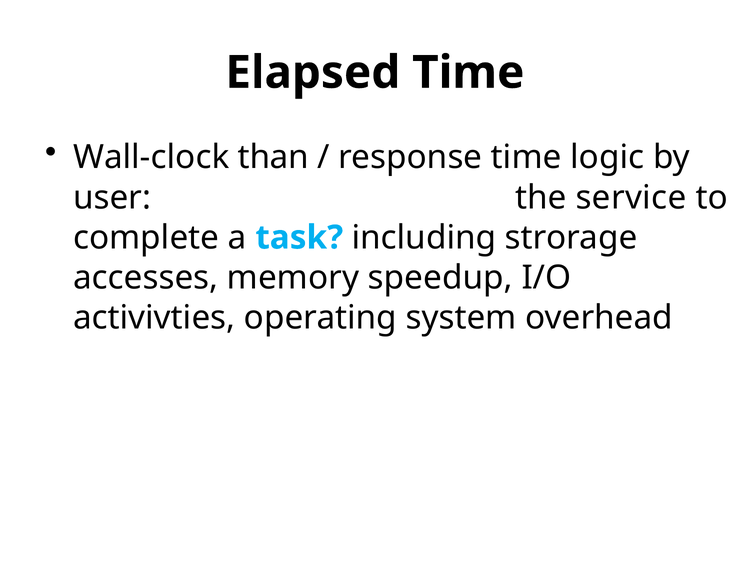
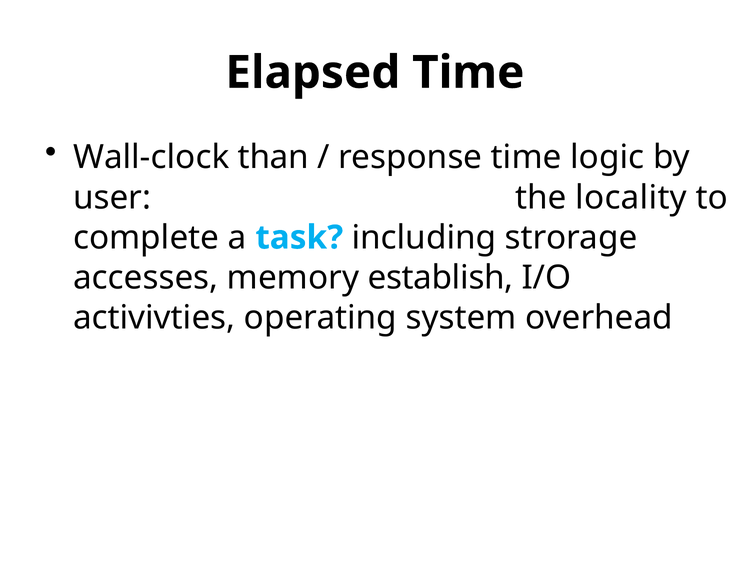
service: service -> locality (631, 197)
speedup: speedup -> establish (441, 277)
